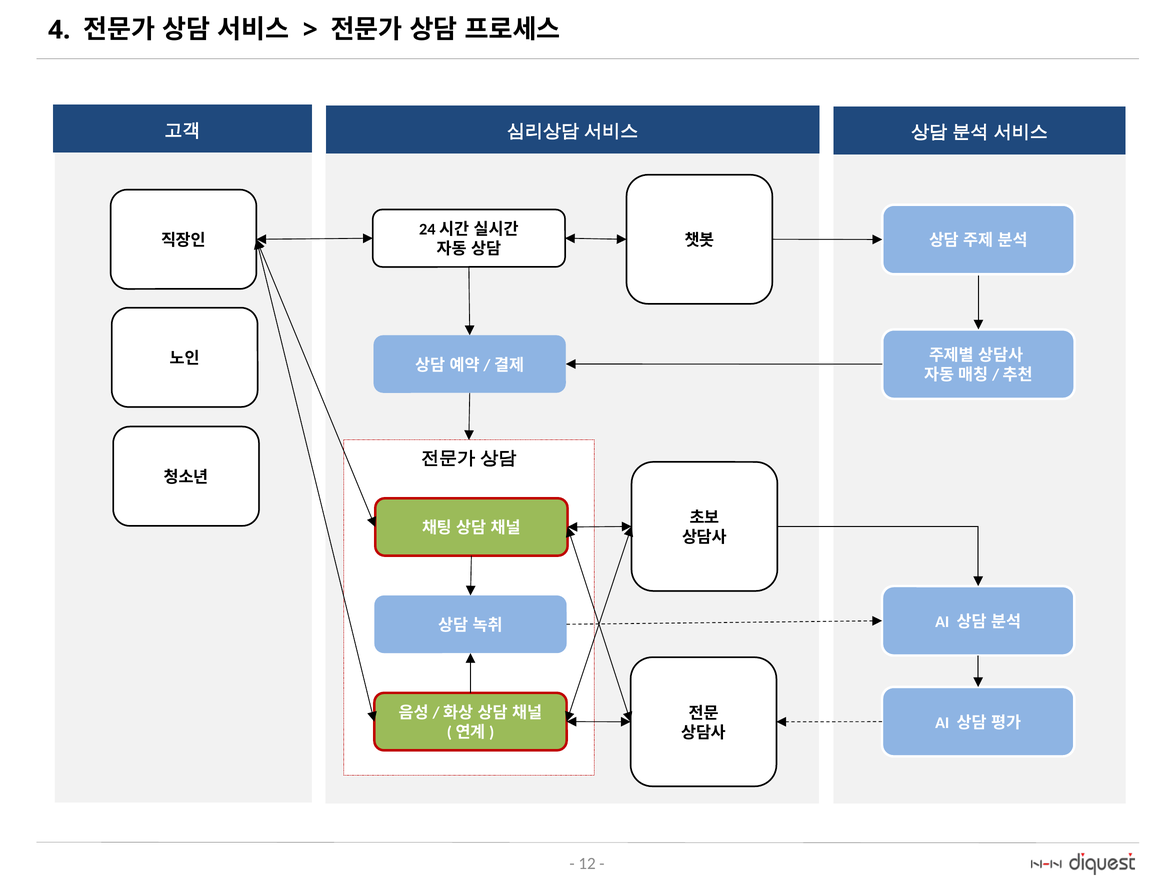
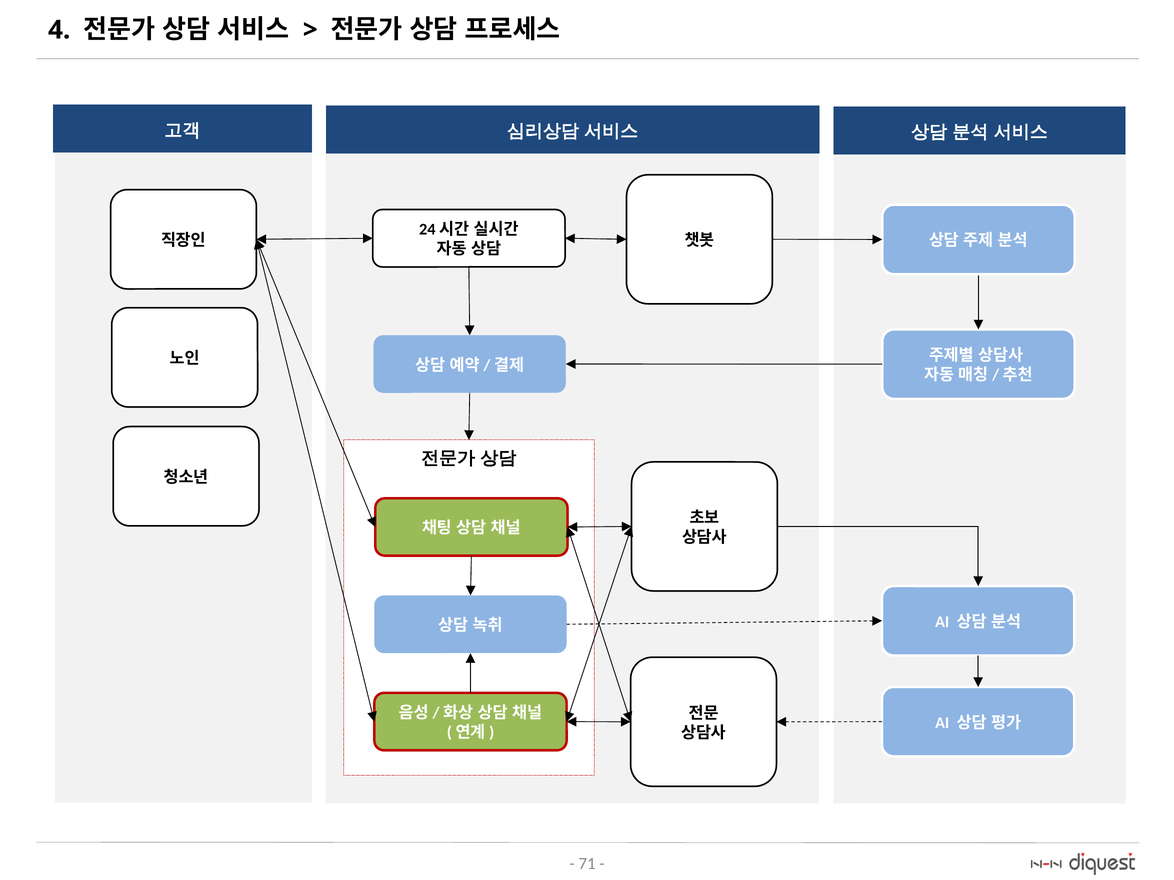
12: 12 -> 71 (587, 864)
